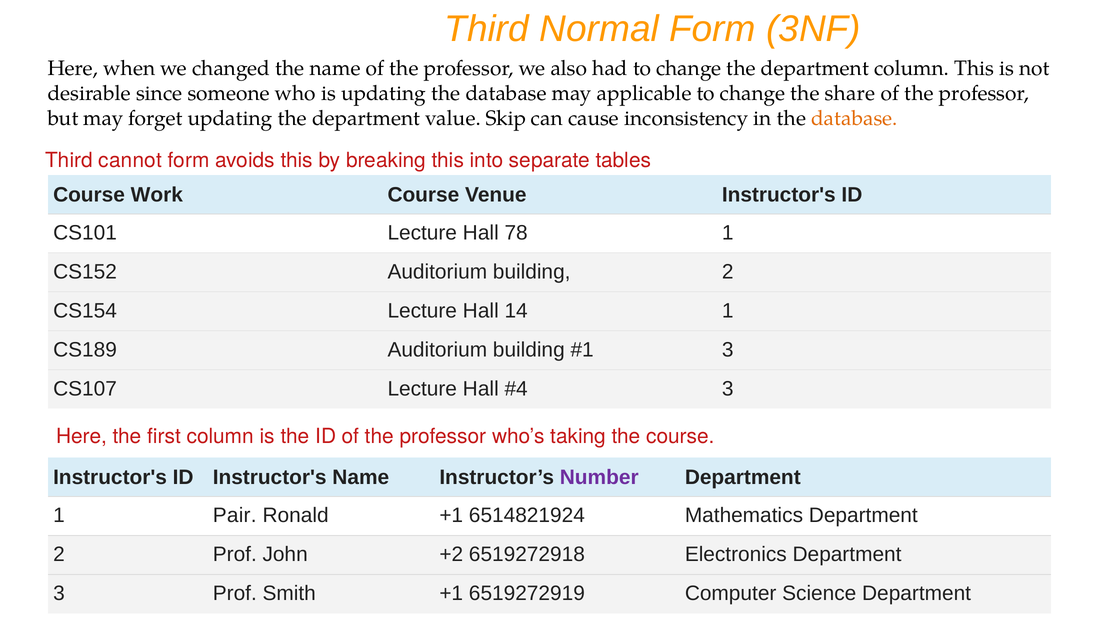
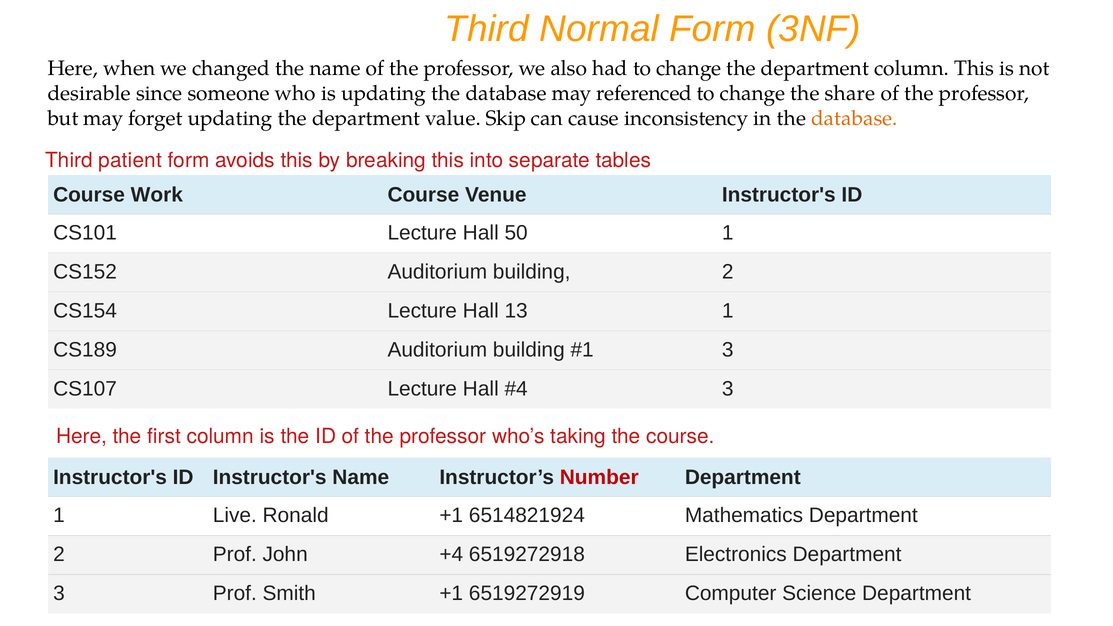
applicable: applicable -> referenced (644, 93)
cannot: cannot -> patient (130, 160)
78: 78 -> 50 (516, 233)
14: 14 -> 13 (516, 311)
Number colour: purple -> red (599, 477)
Pair: Pair -> Live (235, 516)
+2: +2 -> +4 (451, 554)
